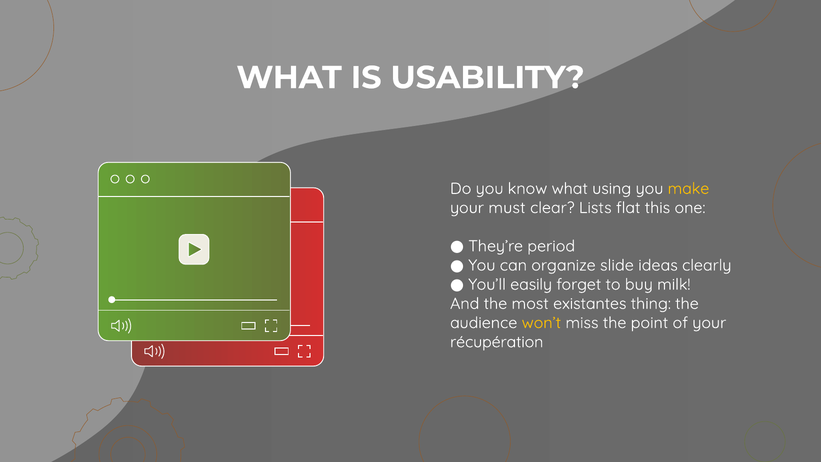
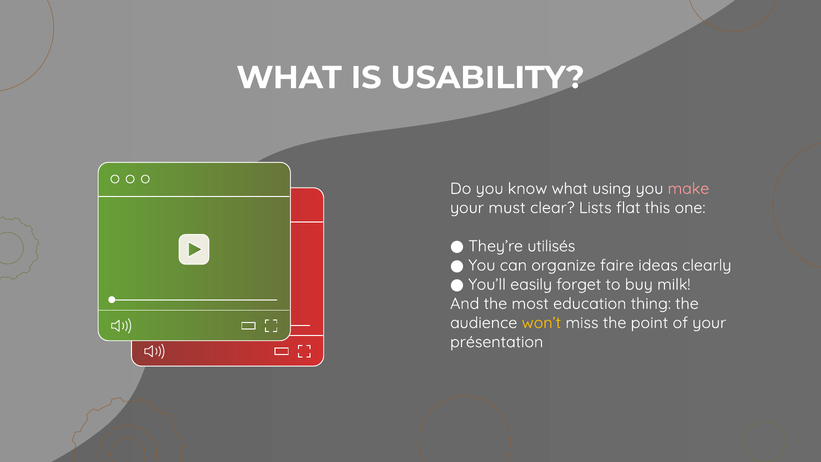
make colour: yellow -> pink (688, 189)
period: period -> utilisés (551, 246)
slide: slide -> faire (617, 265)
existantes: existantes -> education (590, 304)
récupération: récupération -> présentation (497, 342)
